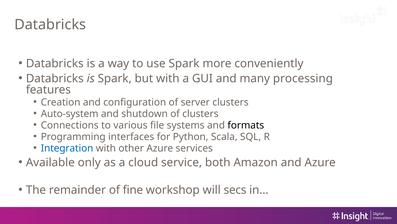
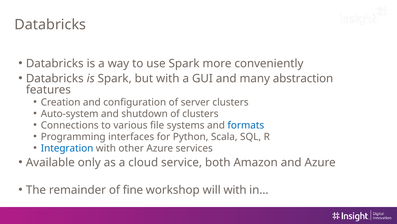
processing: processing -> abstraction (303, 78)
formats colour: black -> blue (246, 125)
will secs: secs -> with (235, 190)
